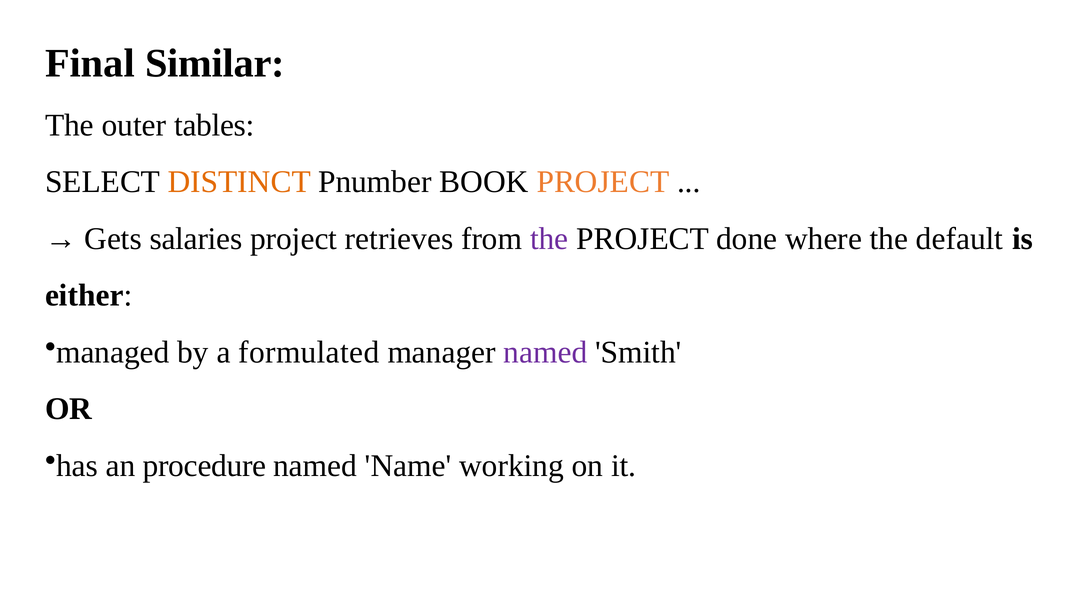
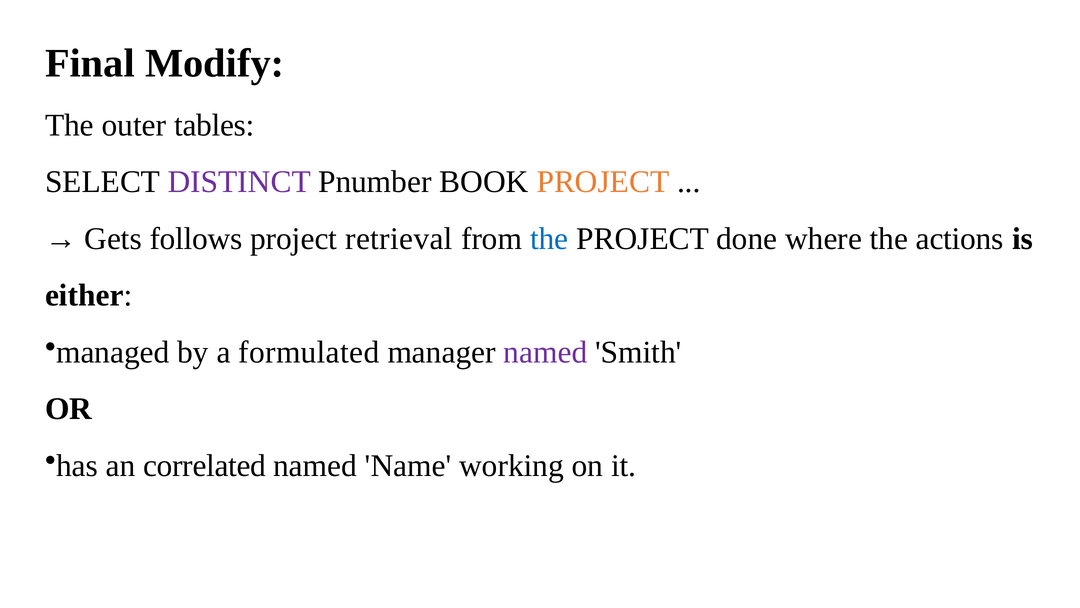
Similar: Similar -> Modify (215, 64)
DISTINCT colour: orange -> purple (239, 182)
salaries: salaries -> follows (196, 238)
retrieves: retrieves -> retrieval (399, 238)
the colour: purple -> blue (549, 238)
default: default -> actions (960, 238)
procedure: procedure -> correlated (205, 465)
